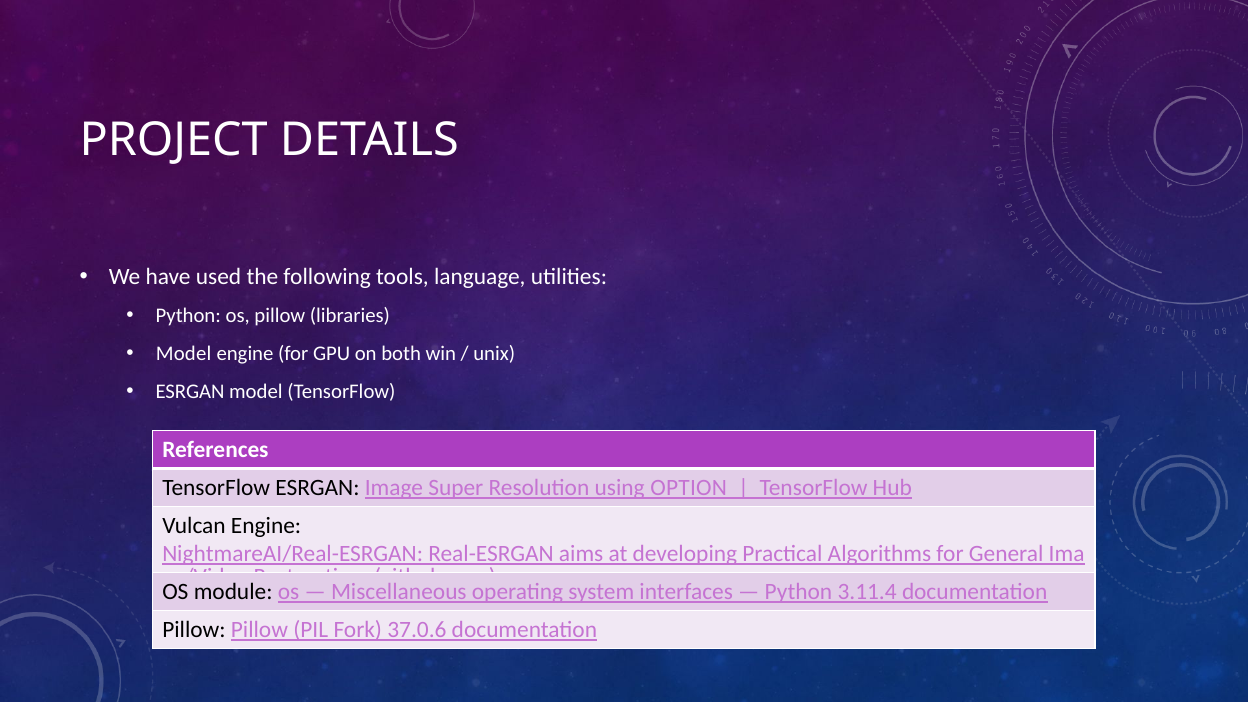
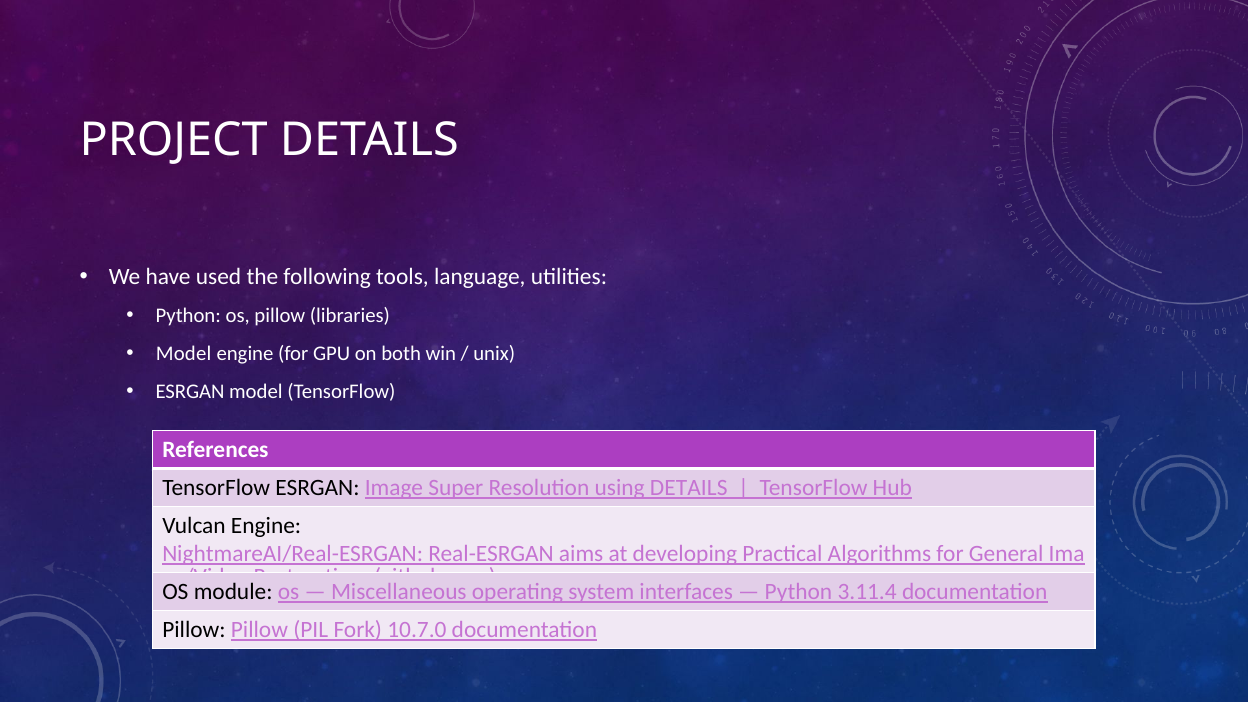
using OPTION: OPTION -> DETAILS (689, 488)
37.0.6: 37.0.6 -> 10.7.0 (417, 630)
